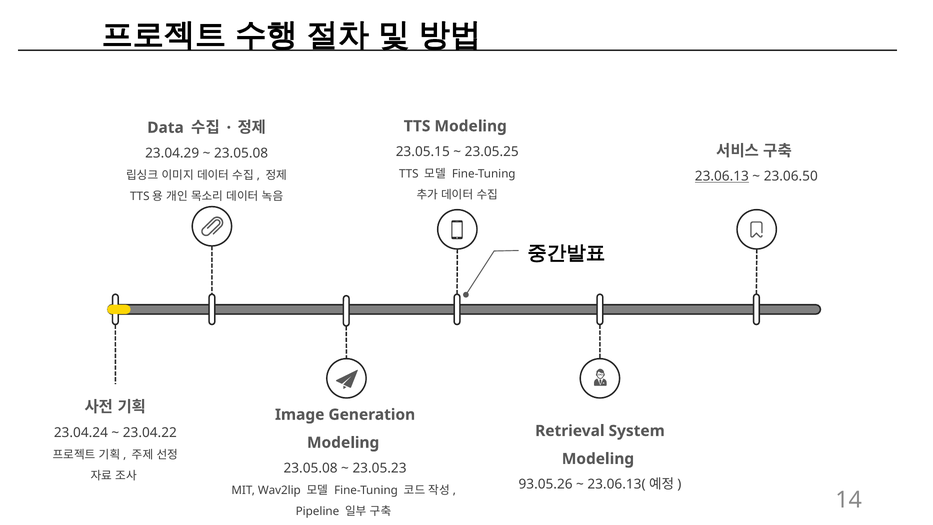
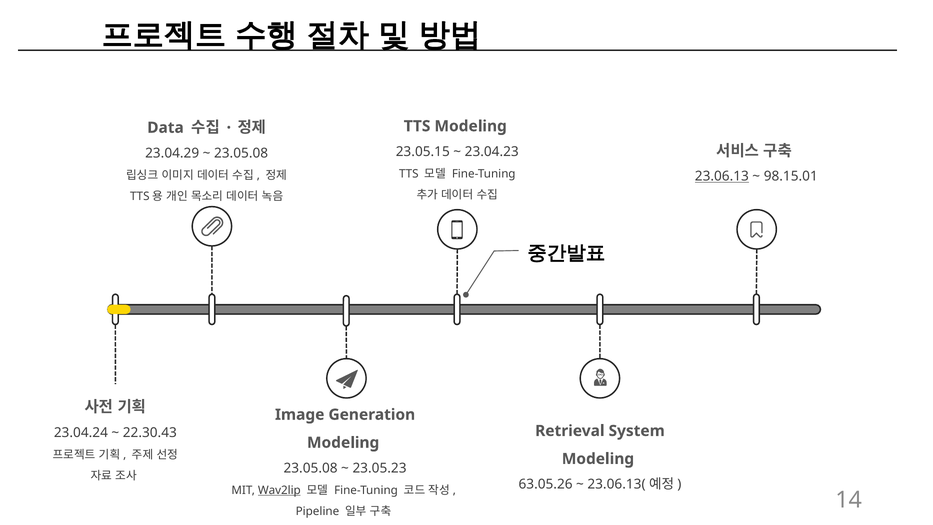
23.05.25: 23.05.25 -> 23.04.23 (492, 152)
23.06.50: 23.06.50 -> 98.15.01 (791, 176)
23.04.22: 23.04.22 -> 22.30.43 (150, 433)
93.05.26: 93.05.26 -> 63.05.26 (546, 484)
Wav2lip underline: none -> present (279, 490)
